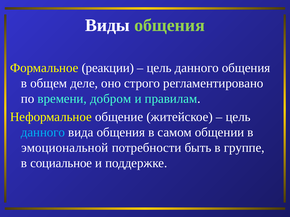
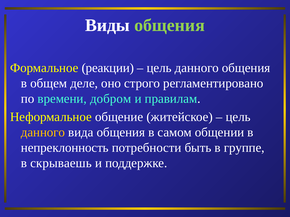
данного colour: light blue -> yellow (43, 133)
эмоциональной: эмоциональной -> непреклонность (65, 148)
социальное: социальное -> скрываешь (61, 163)
